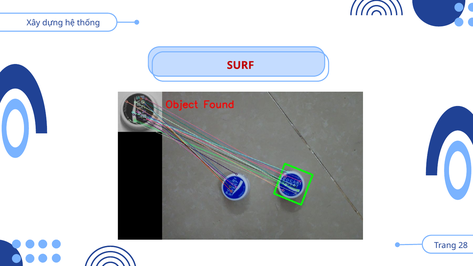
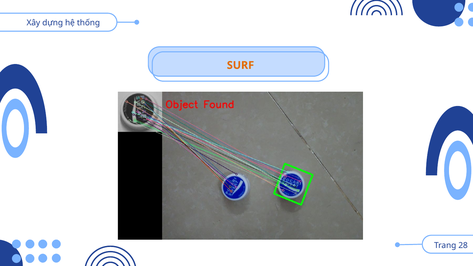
SURF colour: red -> orange (240, 65)
